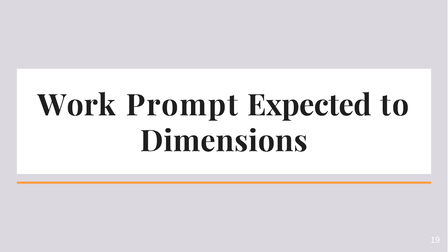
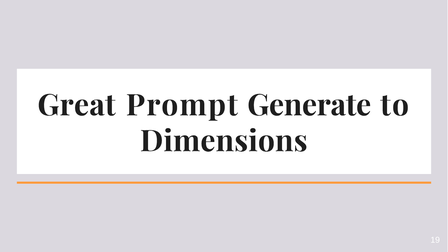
Work: Work -> Great (77, 106)
Expected: Expected -> Generate (309, 106)
